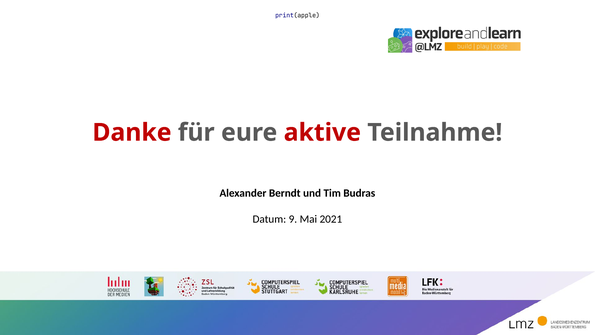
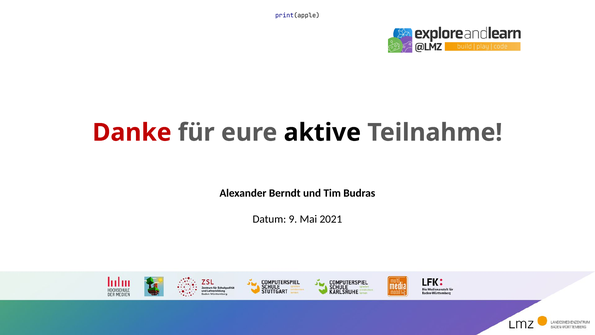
aktive colour: red -> black (322, 132)
